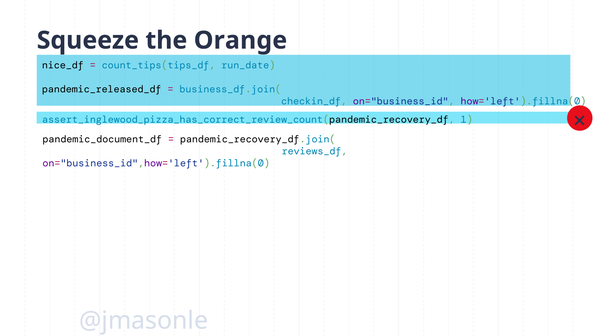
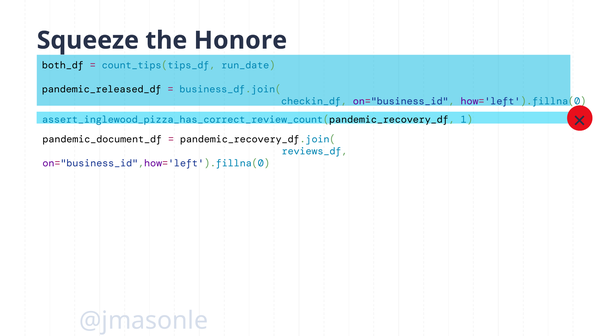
Orange: Orange -> Honore (240, 40)
nice_df: nice_df -> both_df (63, 65)
